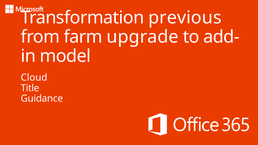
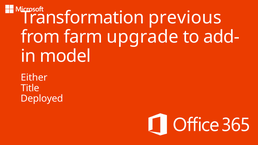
Cloud: Cloud -> Either (34, 78)
Guidance: Guidance -> Deployed (42, 99)
